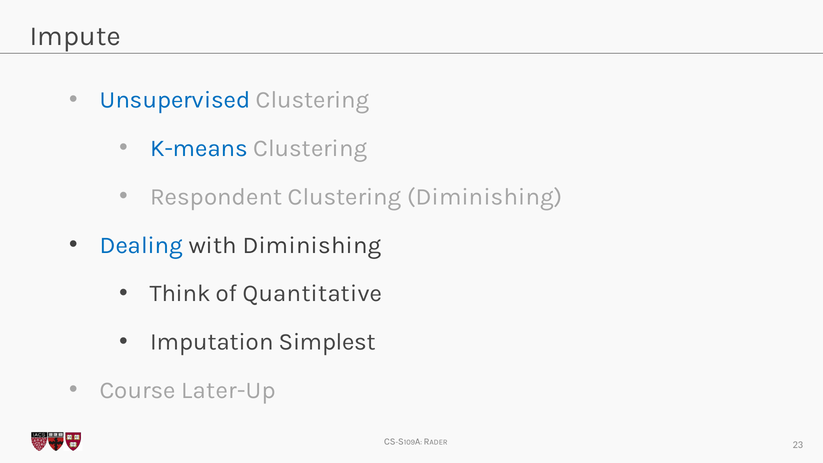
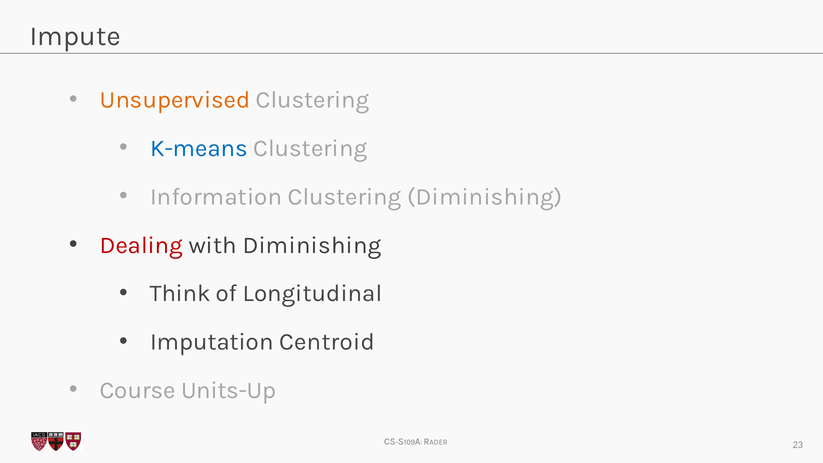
Unsupervised colour: blue -> orange (175, 100)
Respondent: Respondent -> Information (216, 197)
Dealing colour: blue -> red (141, 245)
Quantitative: Quantitative -> Longitudinal (313, 293)
Simplest: Simplest -> Centroid (327, 342)
Later-Up: Later-Up -> Units-Up (229, 390)
